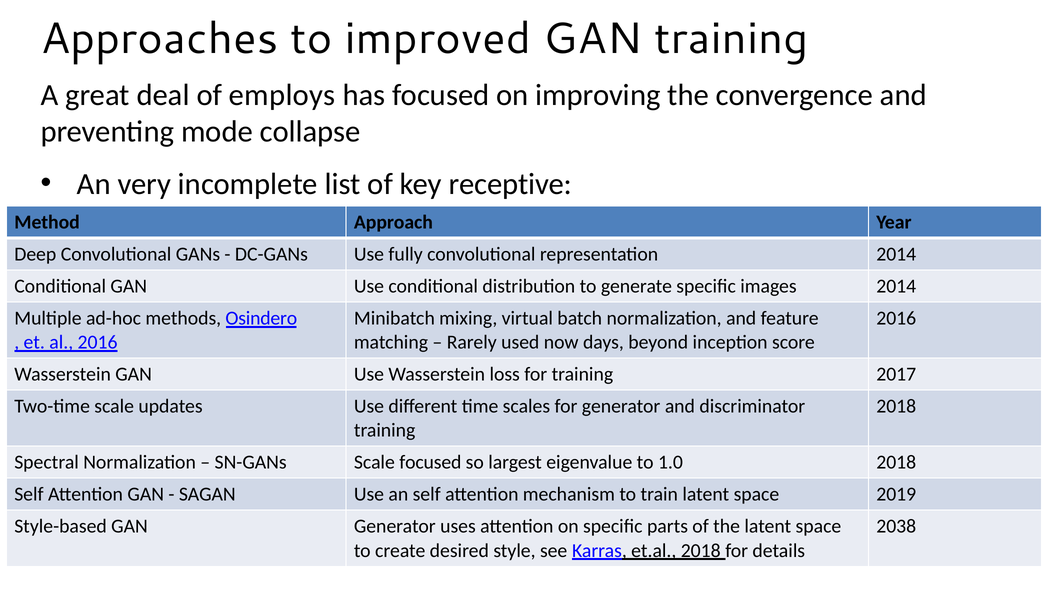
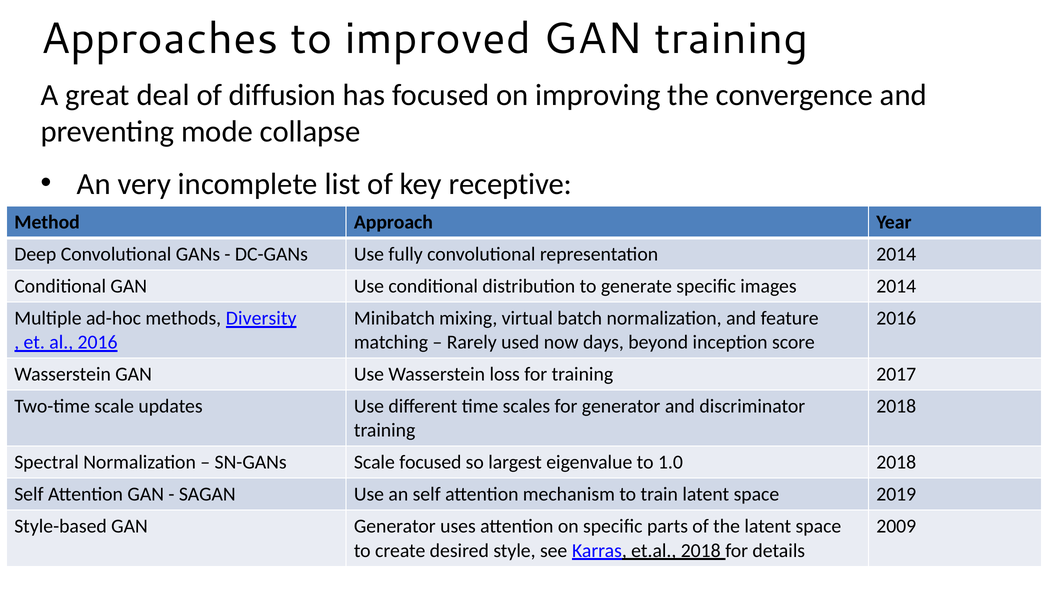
employs: employs -> diffusion (282, 95)
Osindero: Osindero -> Diversity (261, 318)
2038: 2038 -> 2009 (896, 526)
